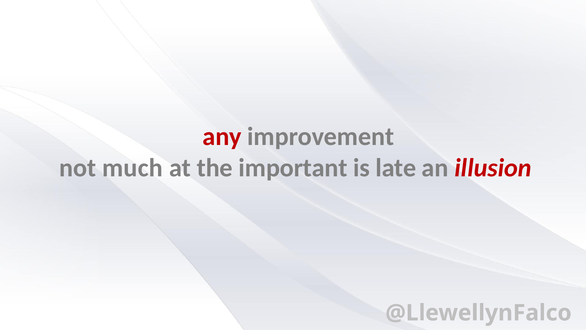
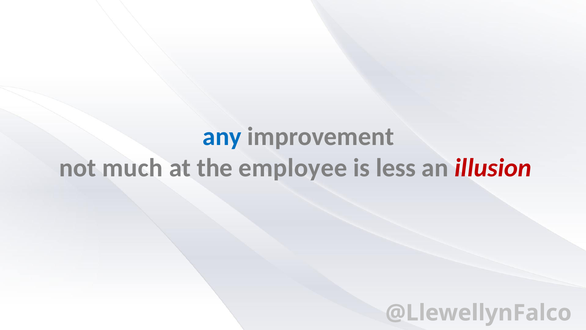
any colour: red -> blue (222, 136)
important: important -> employee (293, 168)
late: late -> less (396, 168)
